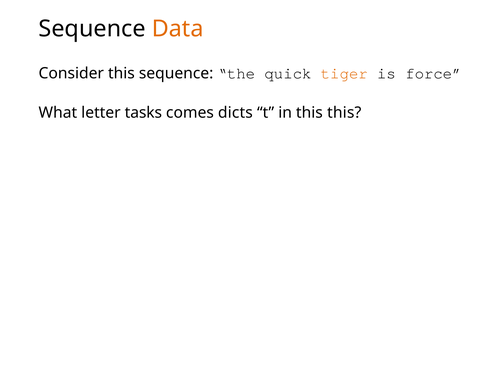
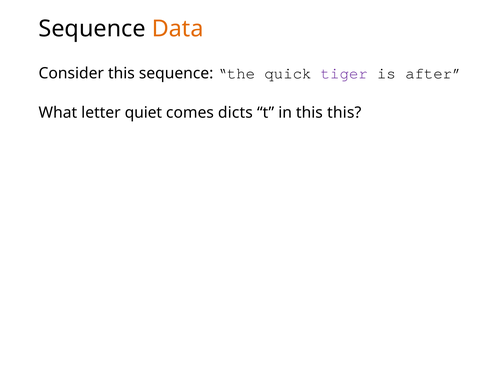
tiger colour: orange -> purple (344, 73)
force: force -> after (434, 73)
tasks: tasks -> quiet (143, 113)
